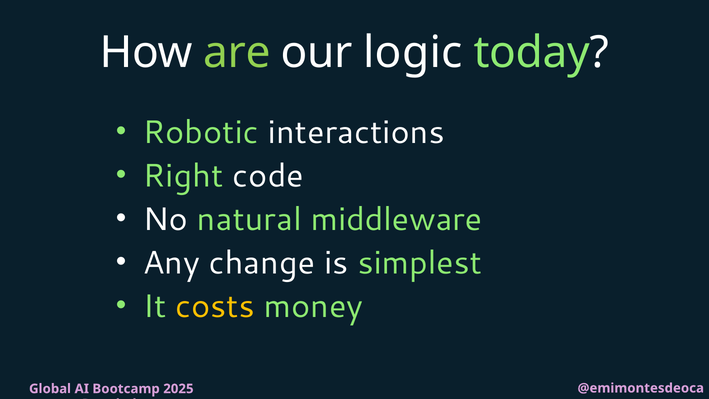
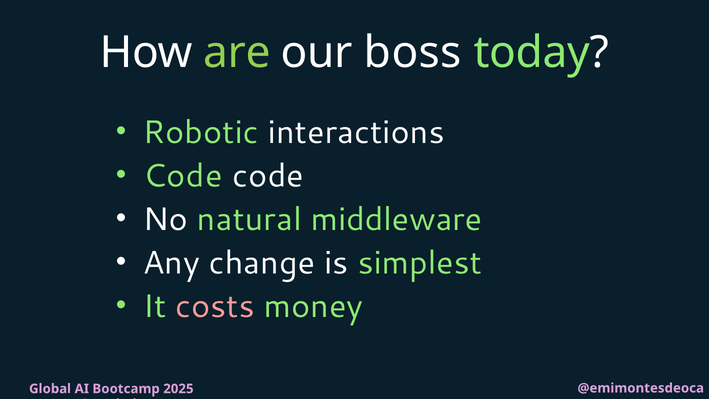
logic: logic -> boss (413, 52)
Right: Right -> Code (183, 176)
costs colour: yellow -> pink (215, 306)
